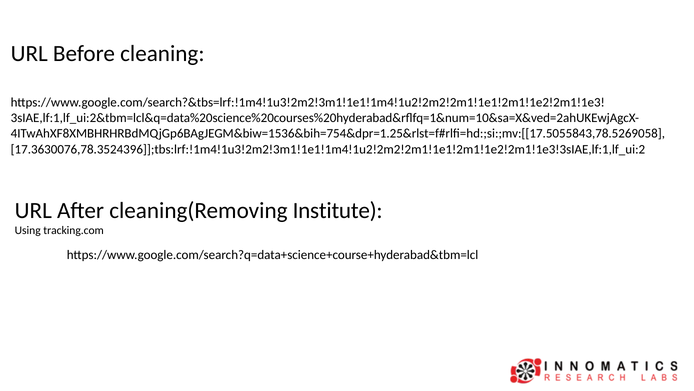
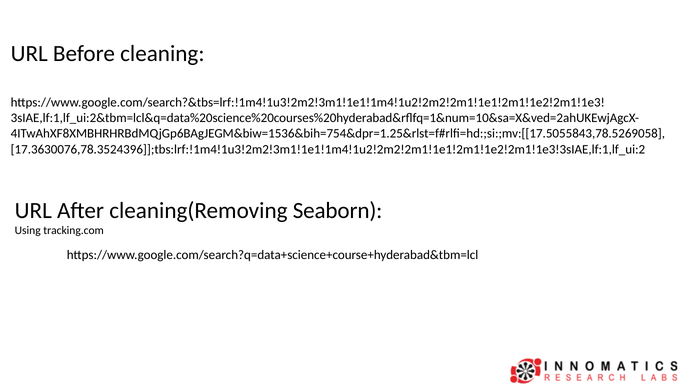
Institute: Institute -> Seaborn (338, 210)
